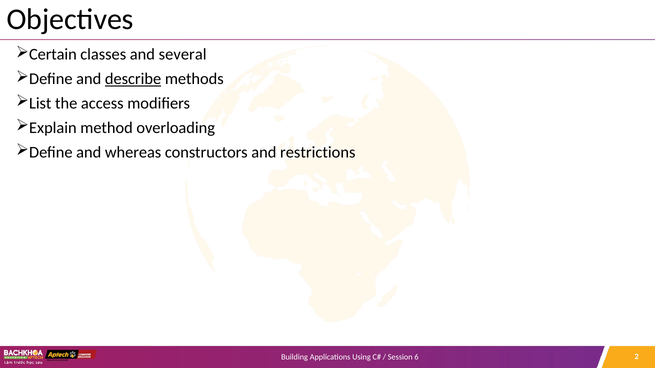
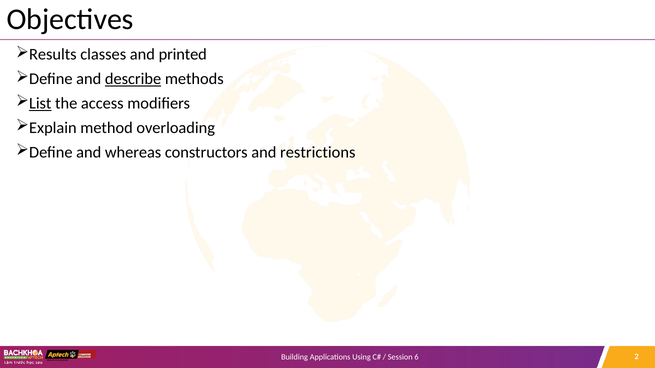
Certain: Certain -> Results (53, 55)
several: several -> printed (183, 55)
List underline: none -> present (40, 104)
